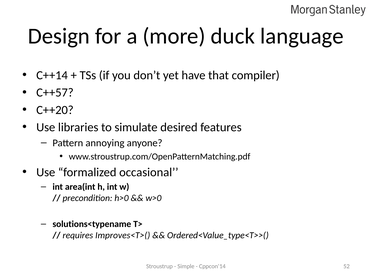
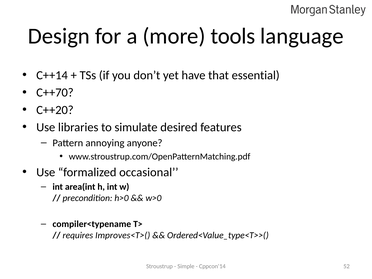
duck: duck -> tools (233, 36)
compiler: compiler -> essential (256, 75)
C++57: C++57 -> C++70 (55, 93)
solutions<typename: solutions<typename -> compiler<typename (92, 224)
